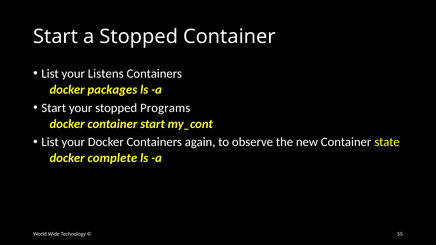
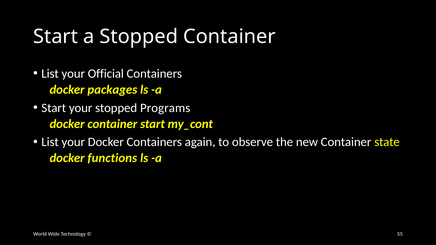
Listens: Listens -> Official (106, 74)
complete: complete -> functions (112, 158)
